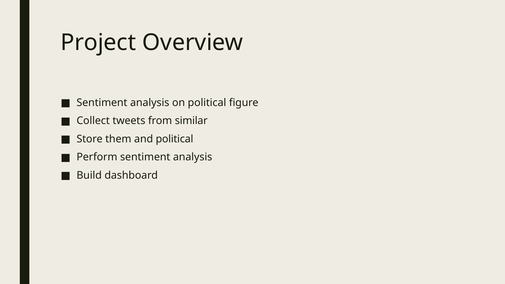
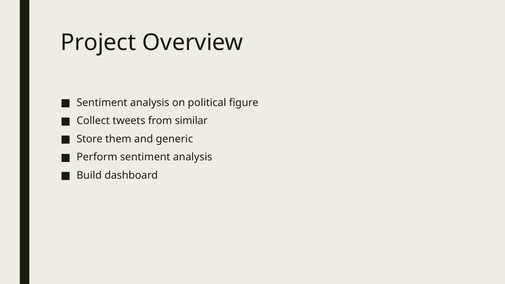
and political: political -> generic (174, 139)
